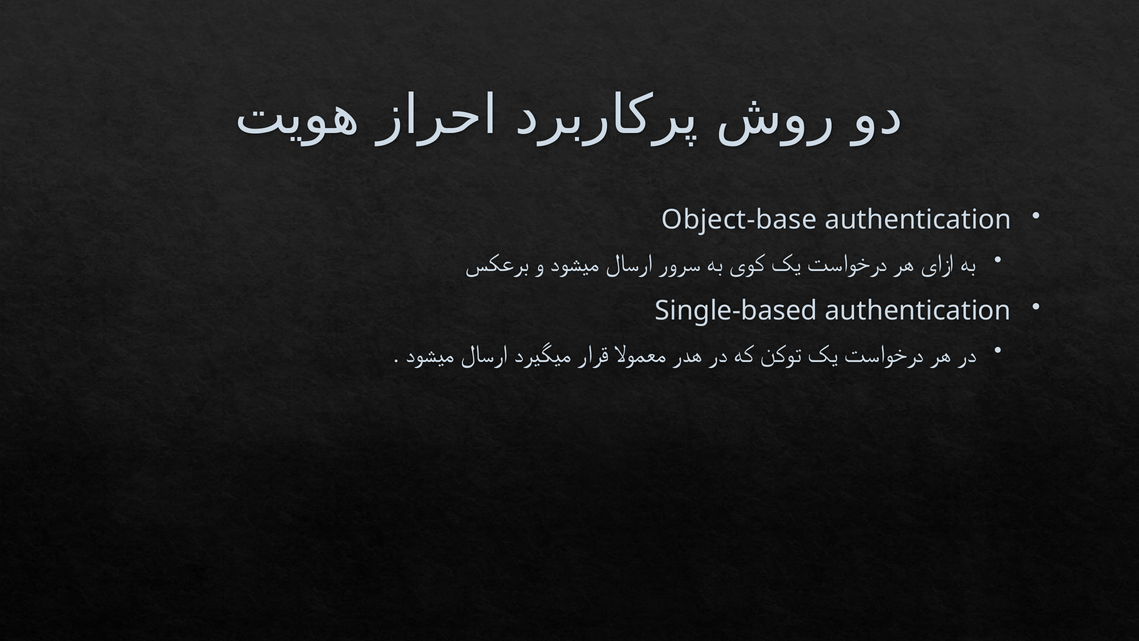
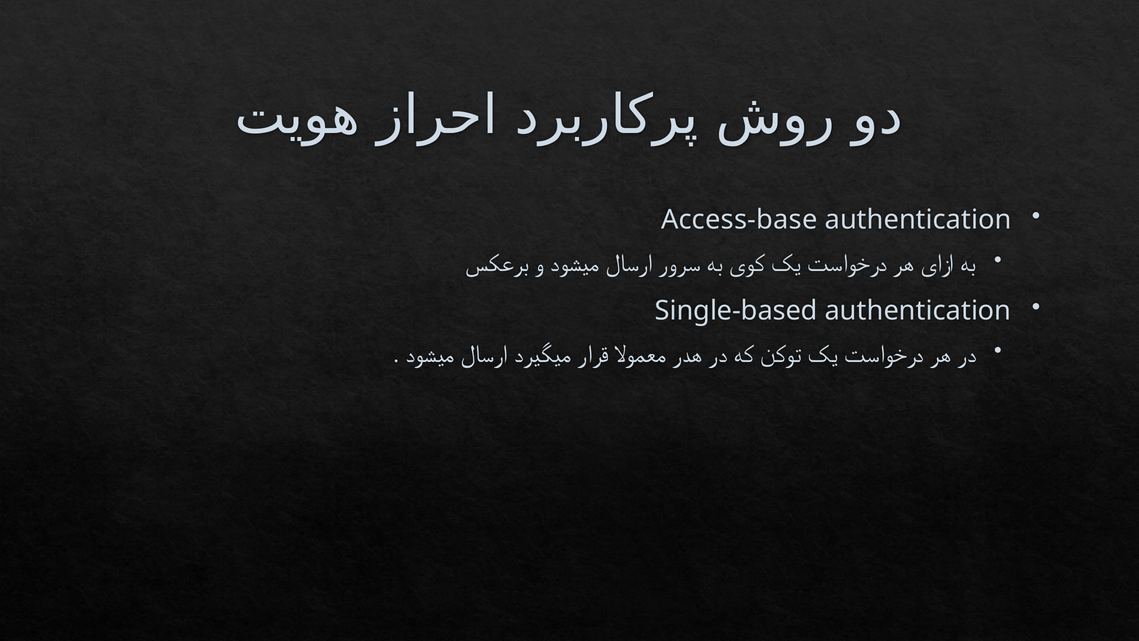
Object-base: Object-base -> Access-base (739, 220)
